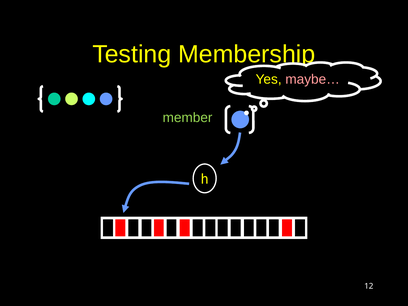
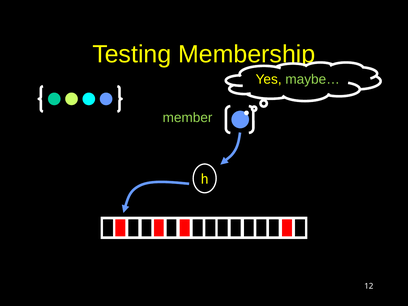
maybe… colour: pink -> light green (313, 79)
